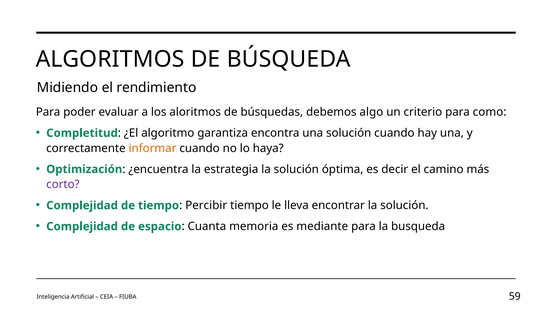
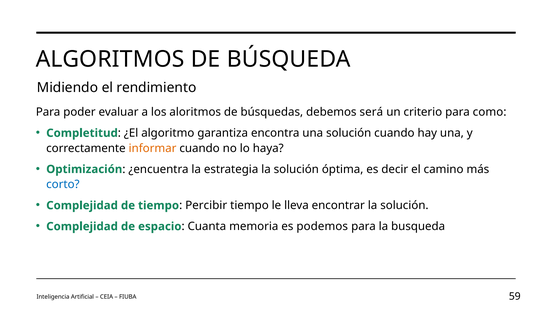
algo: algo -> será (371, 112)
corto colour: purple -> blue (63, 184)
mediante: mediante -> podemos (322, 226)
